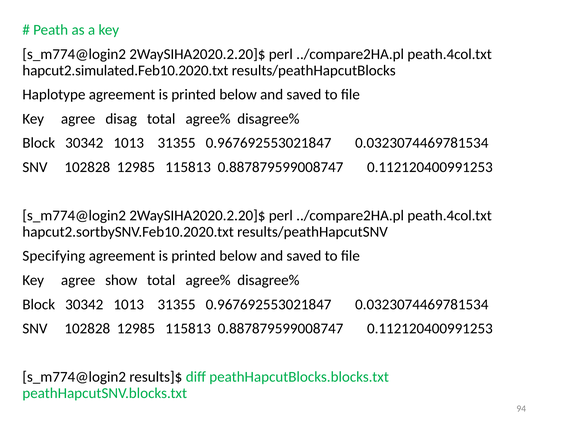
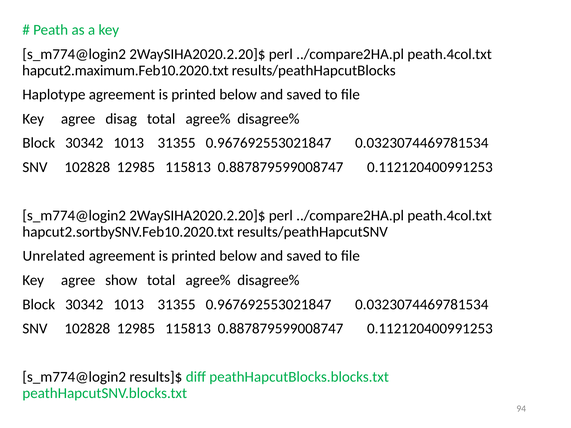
hapcut2.simulated.Feb10.2020.txt: hapcut2.simulated.Feb10.2020.txt -> hapcut2.maximum.Feb10.2020.txt (125, 70)
Specifying: Specifying -> Unrelated (54, 256)
